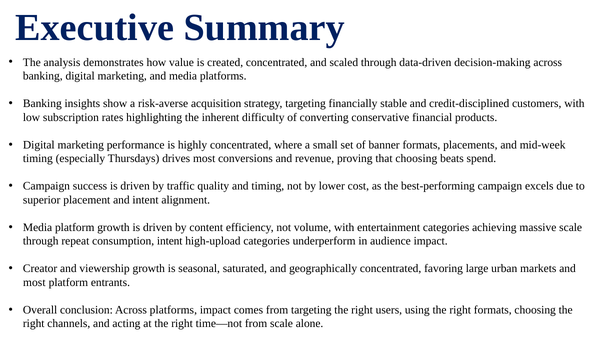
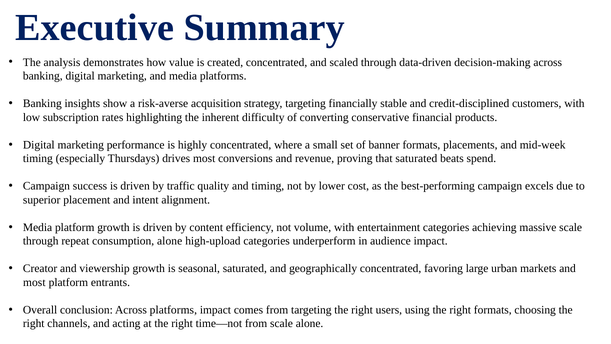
that choosing: choosing -> saturated (416, 158)
consumption intent: intent -> alone (170, 241)
